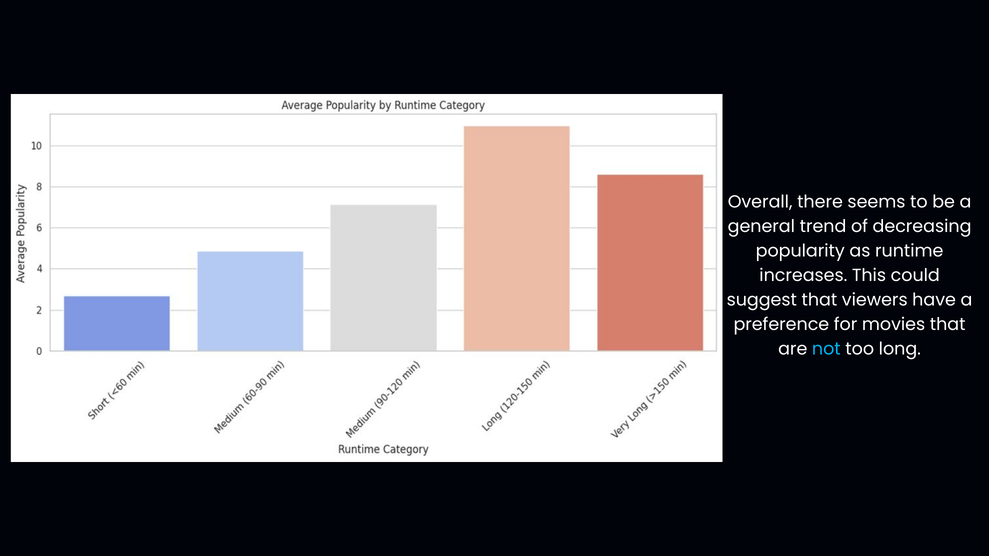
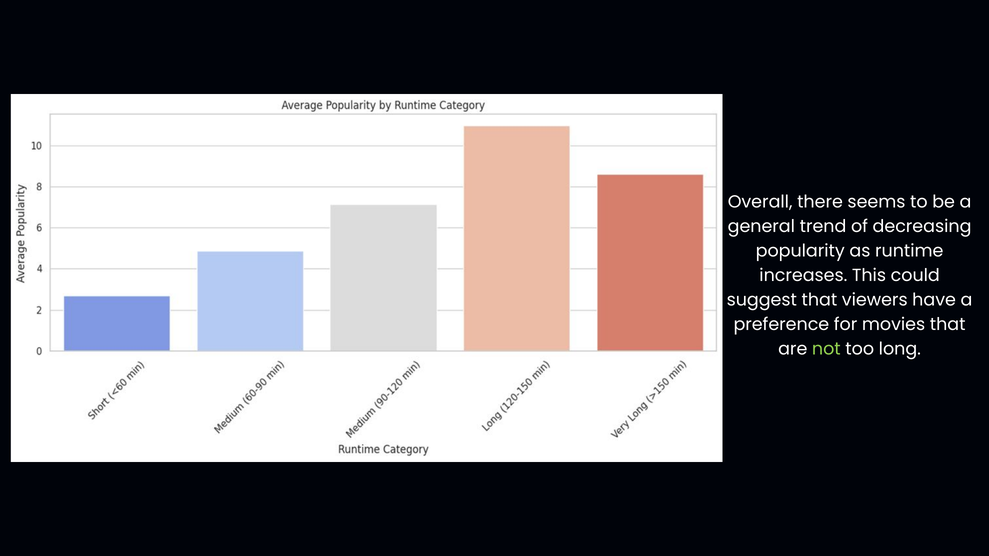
not colour: light blue -> light green (826, 349)
